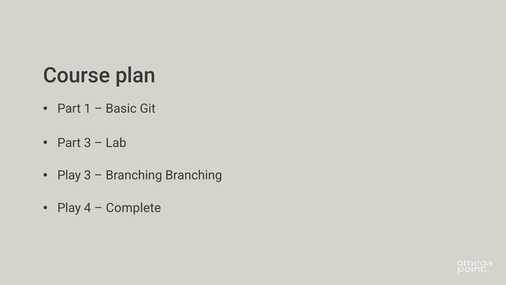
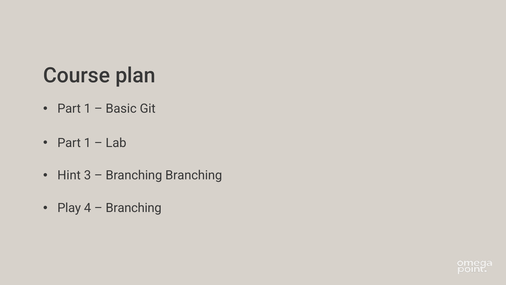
3: 3 -> 1 (88, 143)
Play: Play -> Hint (69, 175)
Complete: Complete -> Branching (134, 208)
